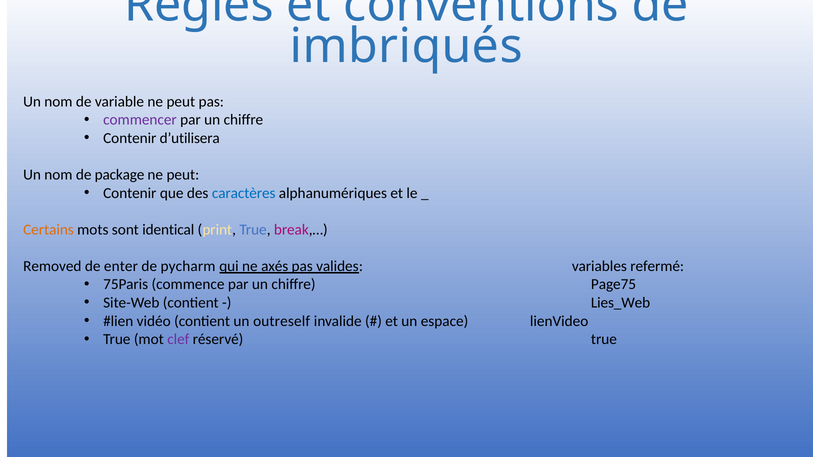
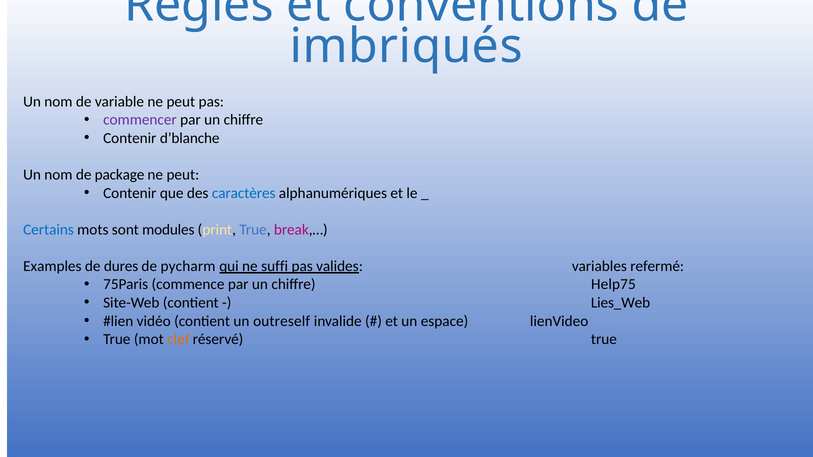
d’utilisera: d’utilisera -> d’blanche (190, 138)
Certains colour: orange -> blue (48, 230)
identical: identical -> modules (168, 230)
Removed: Removed -> Examples (52, 266)
enter: enter -> dures (121, 266)
axés: axés -> suffi (275, 266)
Page75: Page75 -> Help75 (613, 285)
clef colour: purple -> orange (178, 340)
